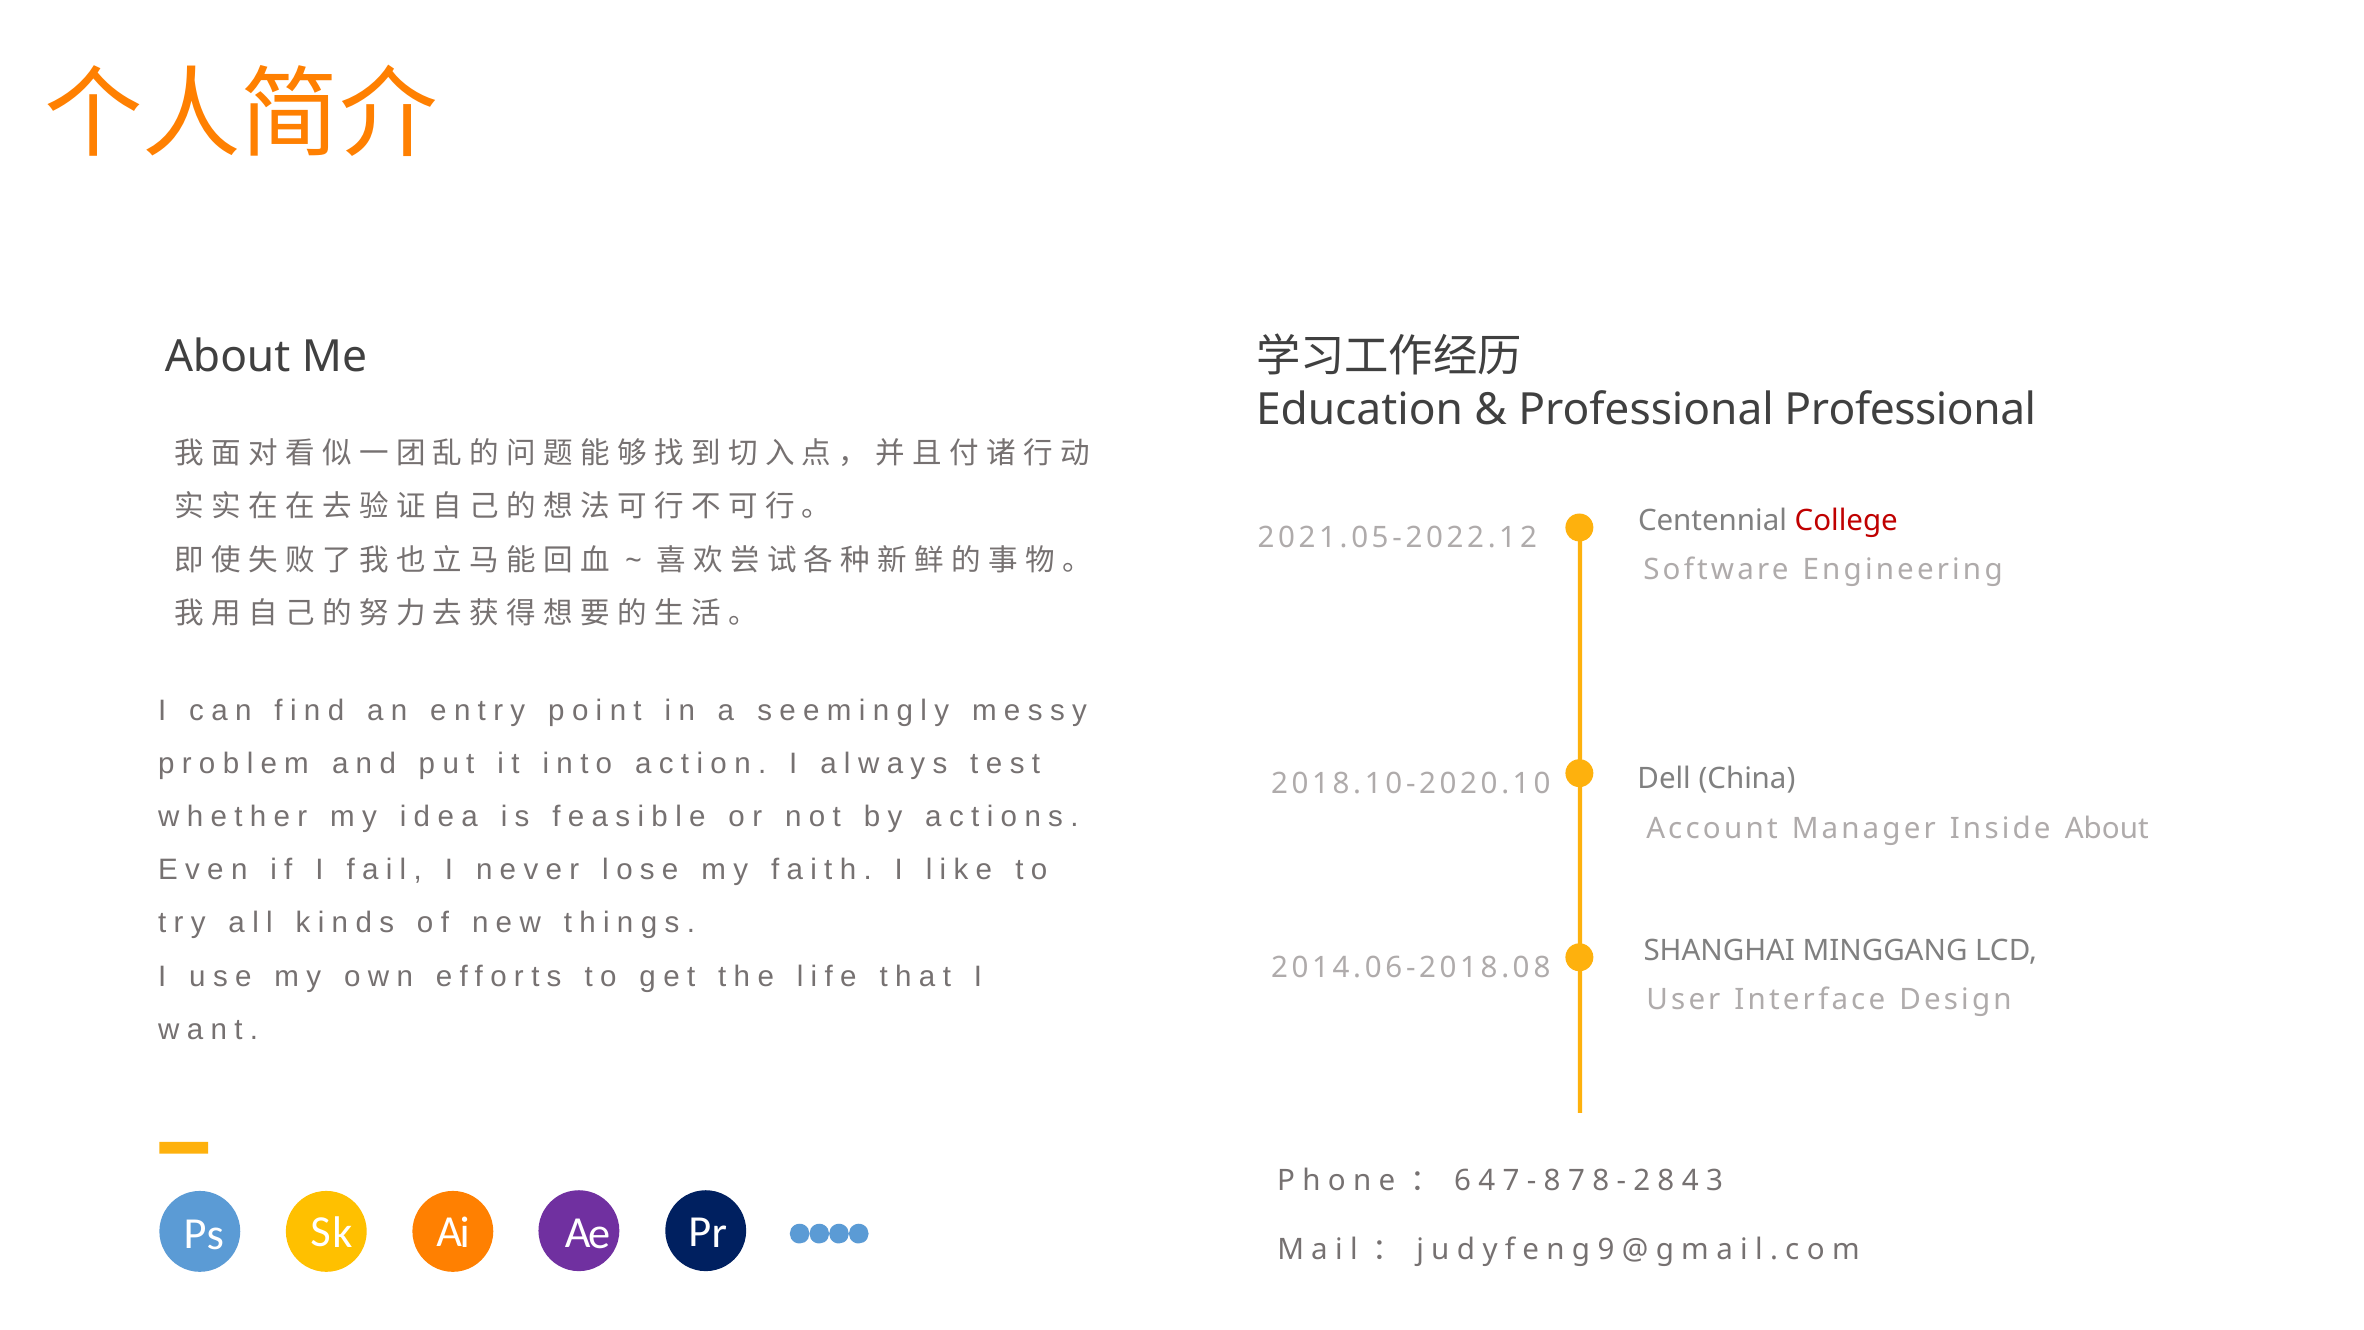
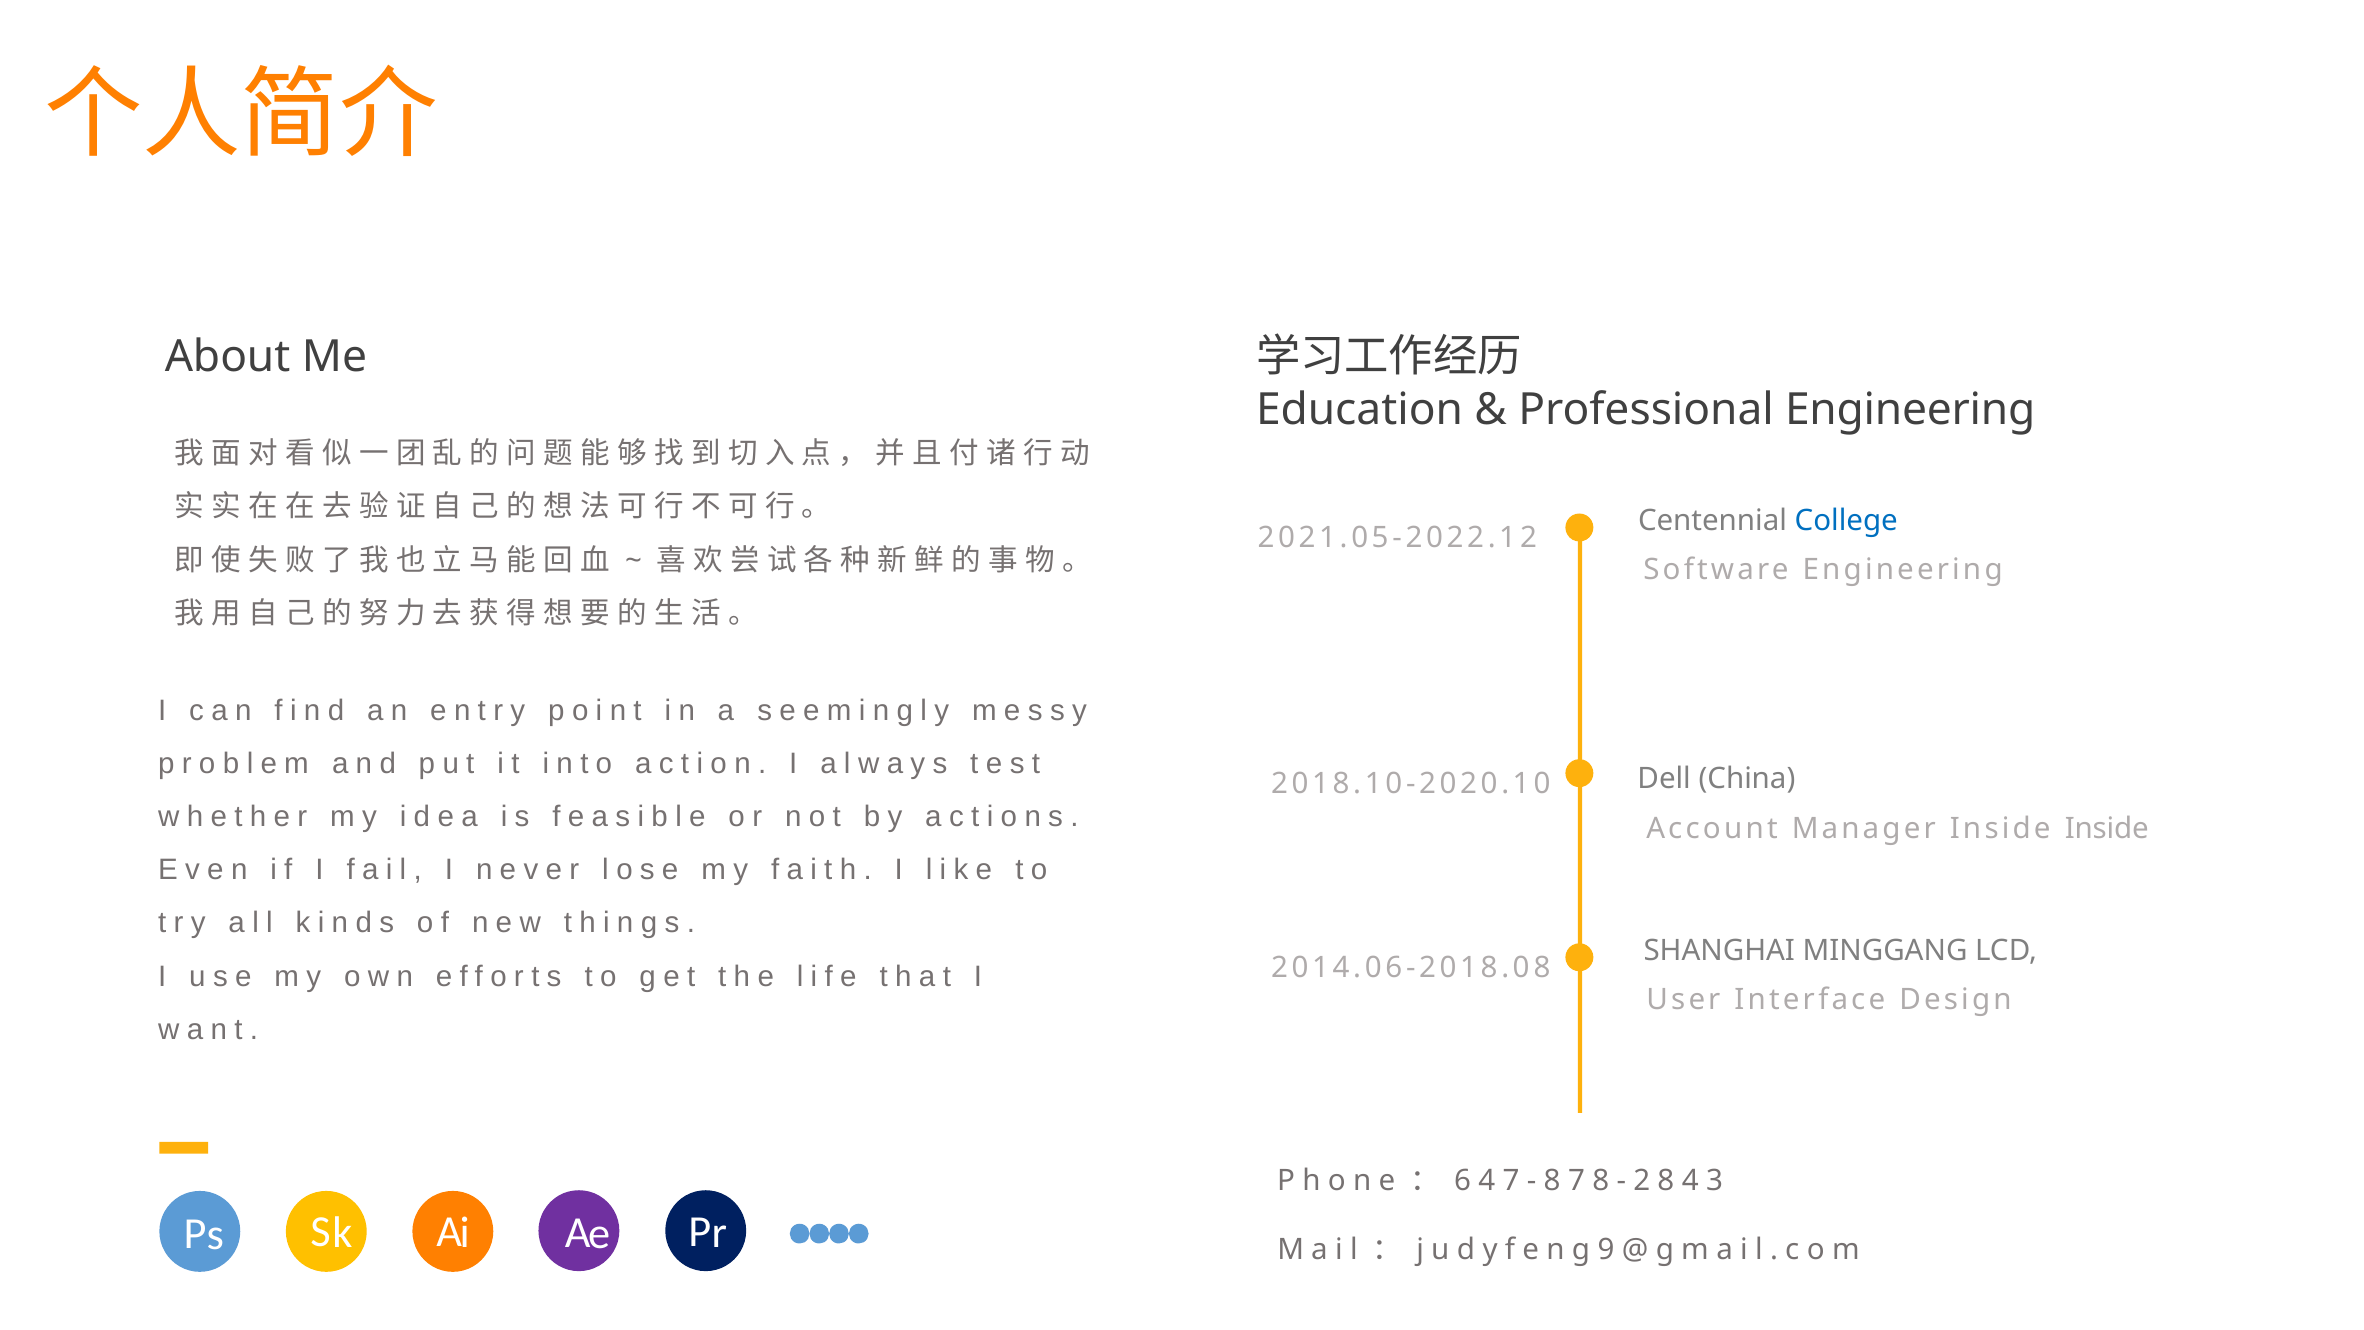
Professional Professional: Professional -> Engineering (1910, 410)
College colour: red -> blue (1846, 521)
Inside About: About -> Inside (2107, 829)
